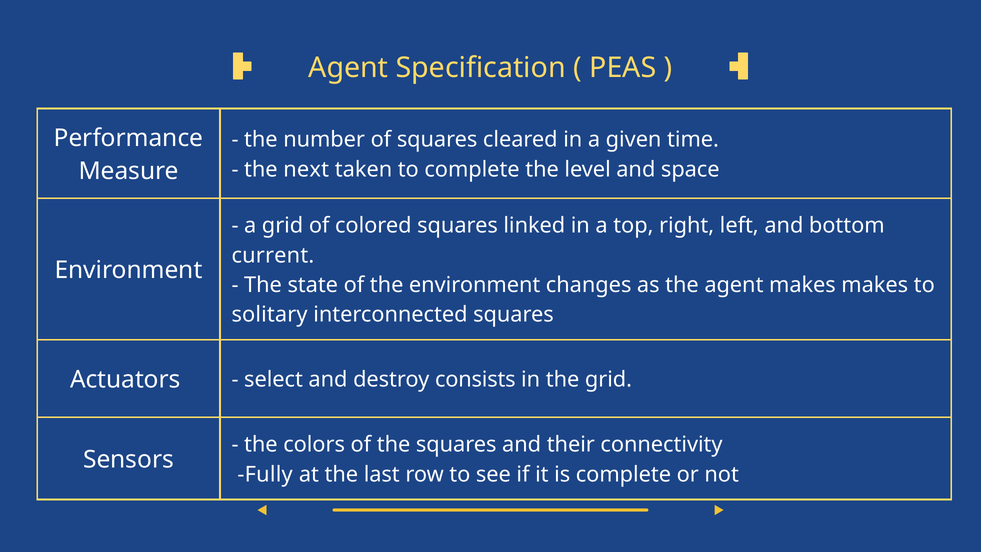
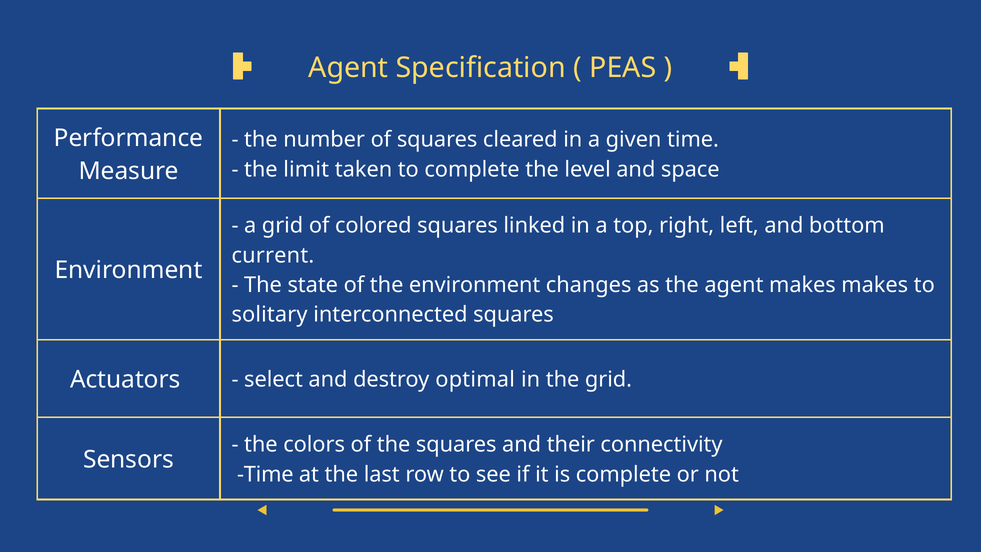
next: next -> limit (306, 169)
consists: consists -> optimal (475, 380)
Fully: Fully -> Time (265, 474)
